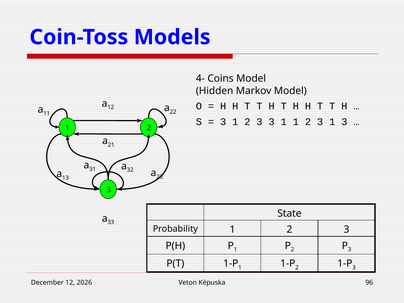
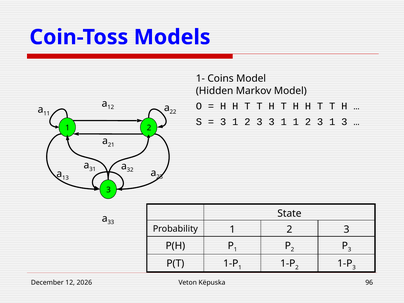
4-: 4- -> 1- (200, 79)
